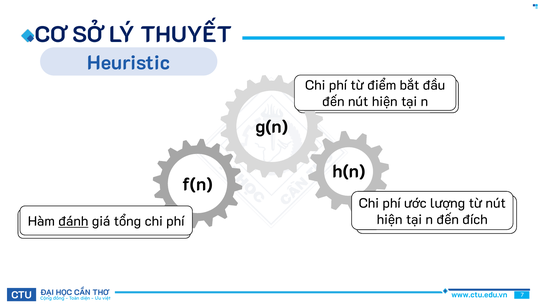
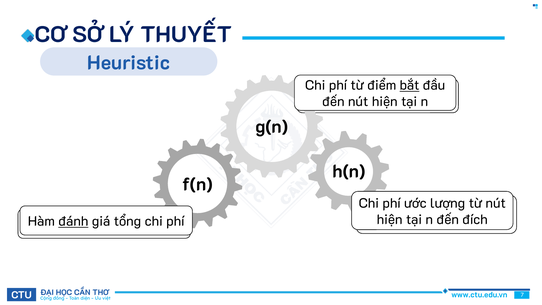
bắt underline: none -> present (410, 85)
